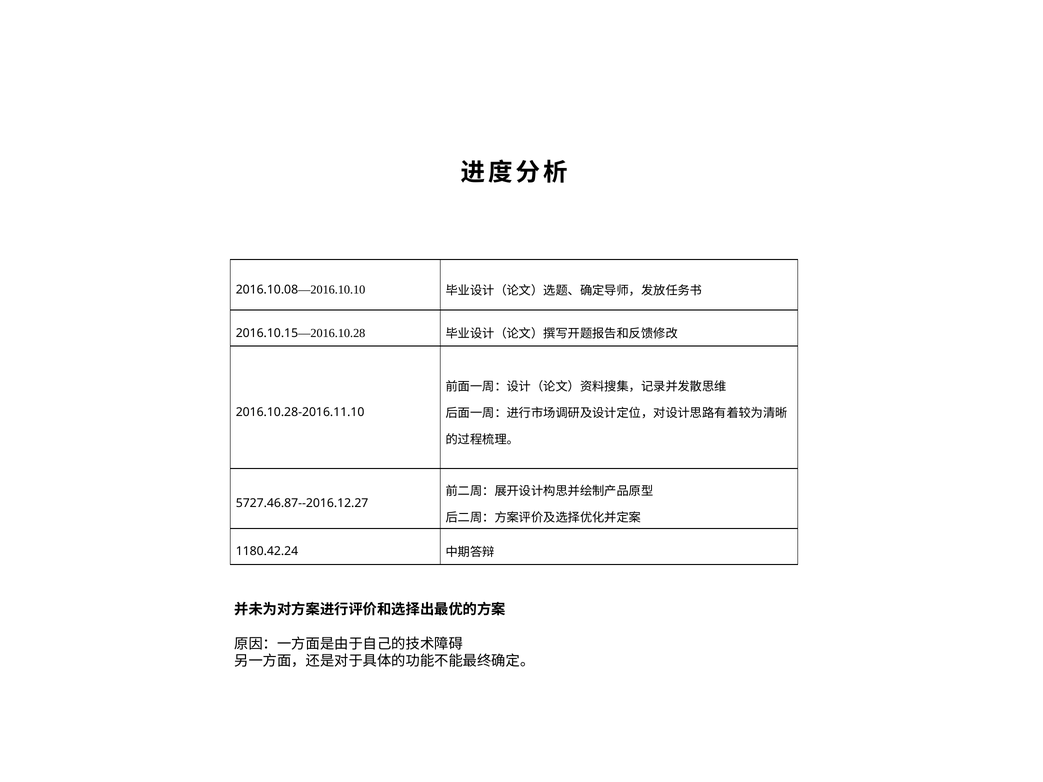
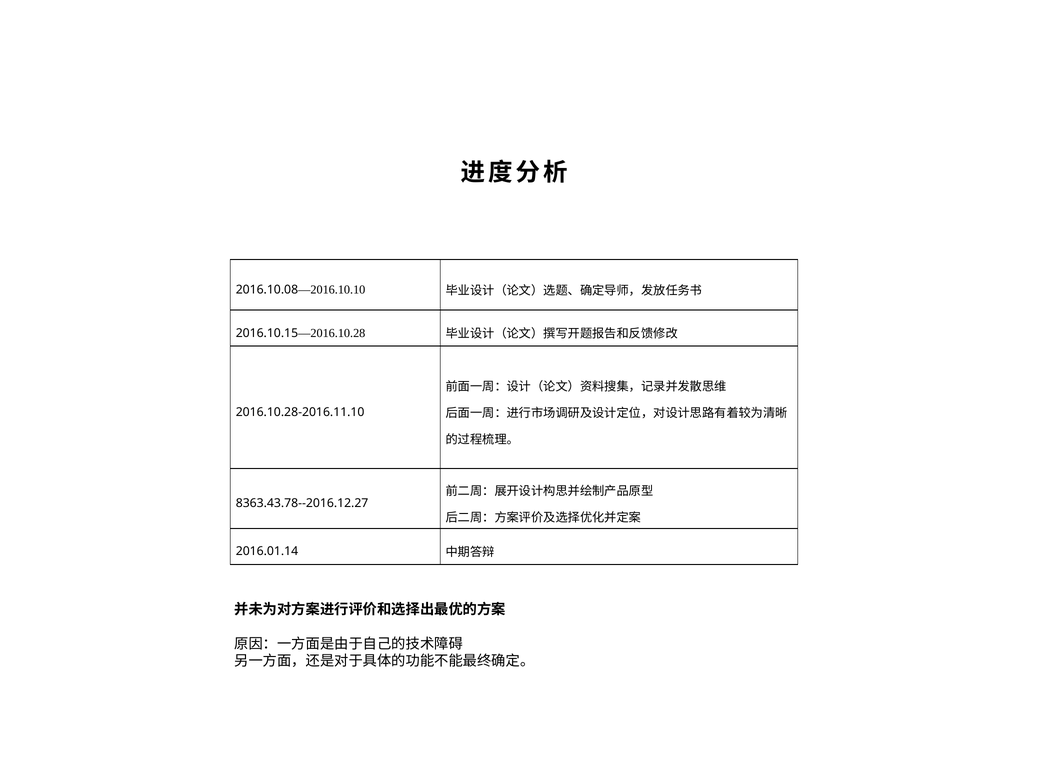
5727.46.87--2016.12.27: 5727.46.87--2016.12.27 -> 8363.43.78--2016.12.27 (302, 504)
1180.42.24: 1180.42.24 -> 2016.01.14 (267, 552)
